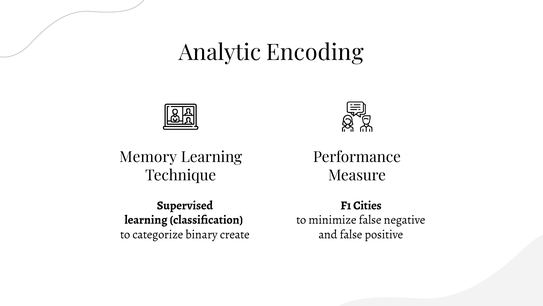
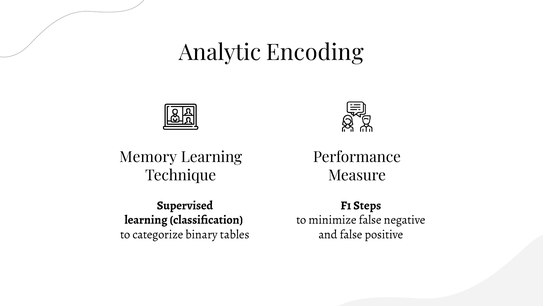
Cities: Cities -> Steps (367, 205)
create: create -> tables (235, 234)
